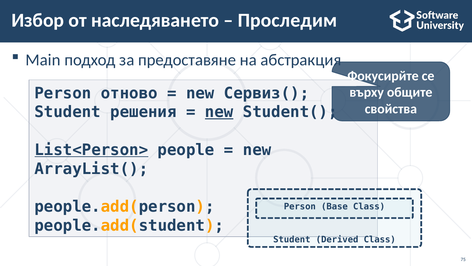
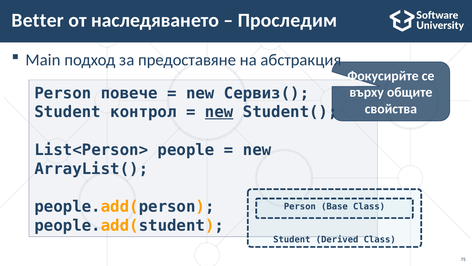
Избор: Избор -> Better (38, 20)
отново: отново -> повече (129, 93)
решения: решения -> контрол (143, 112)
List<Person> underline: present -> none (91, 150)
